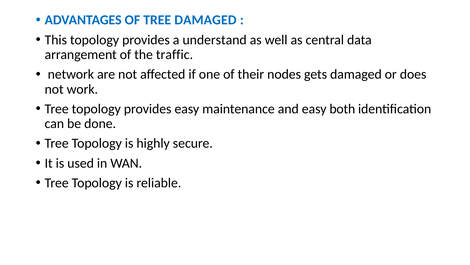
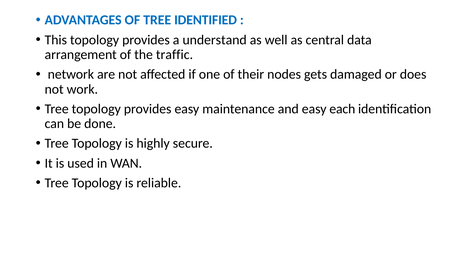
TREE DAMAGED: DAMAGED -> IDENTIFIED (206, 20)
both: both -> each (342, 109)
